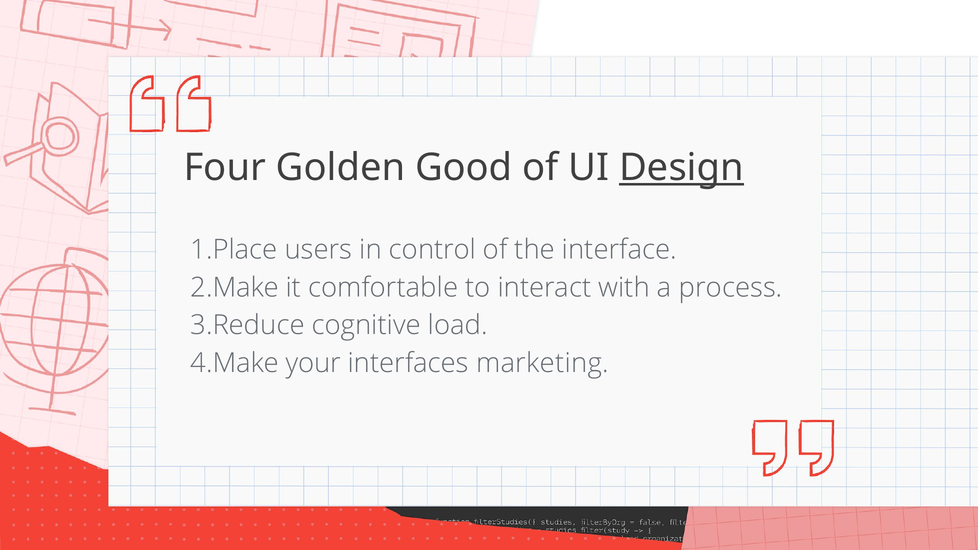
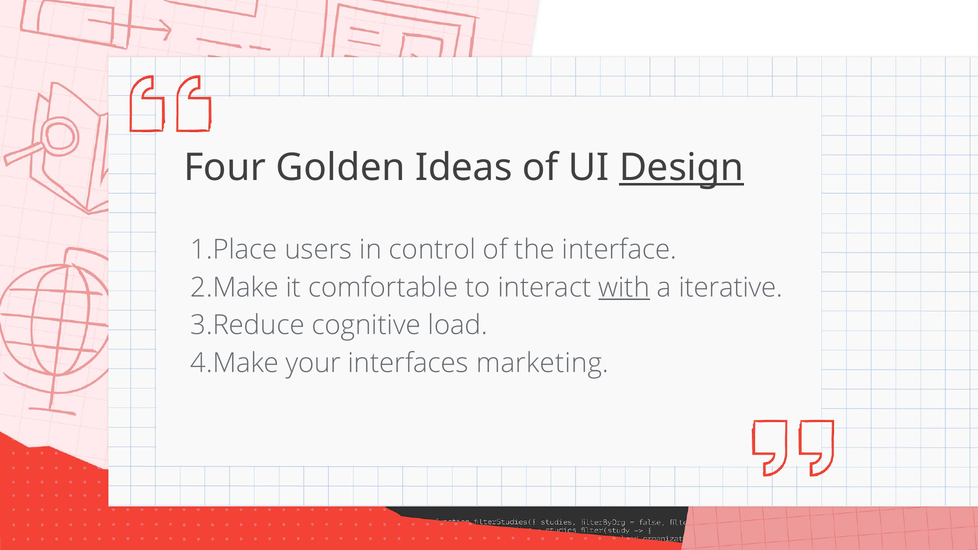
Good: Good -> Ideas (464, 168)
with underline: none -> present (624, 288)
process: process -> iterative (731, 288)
